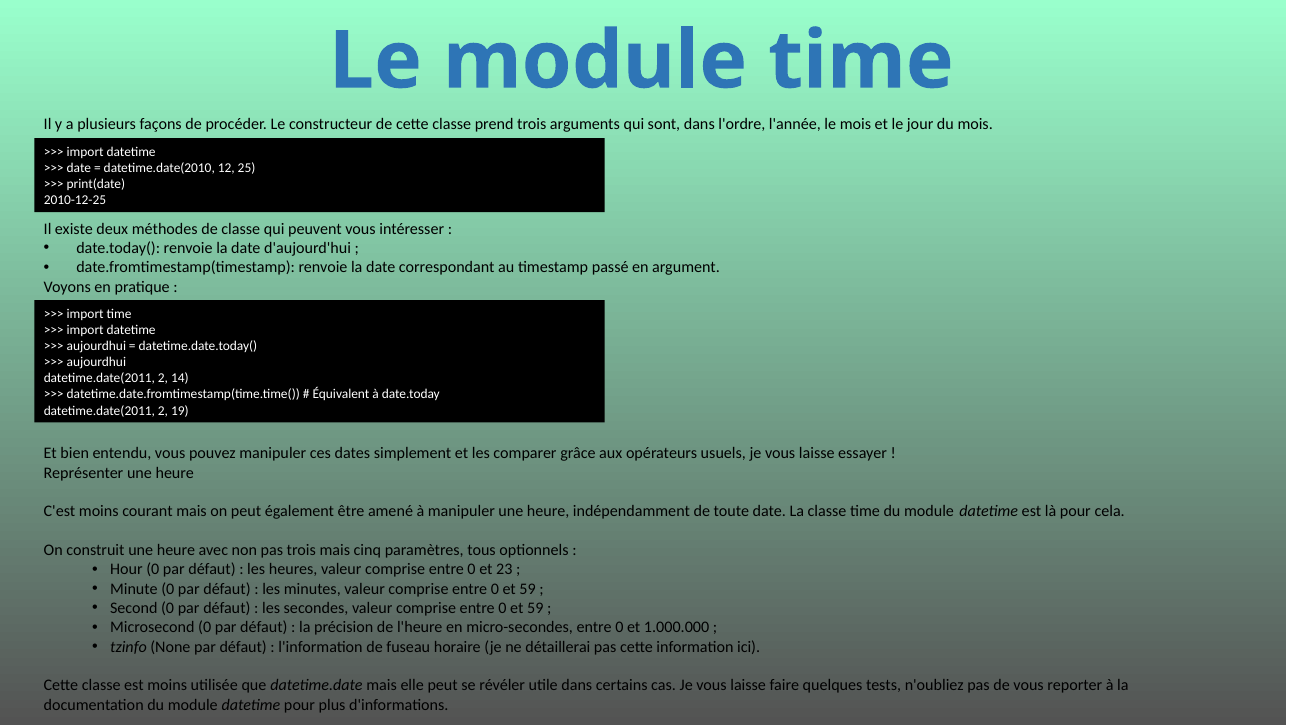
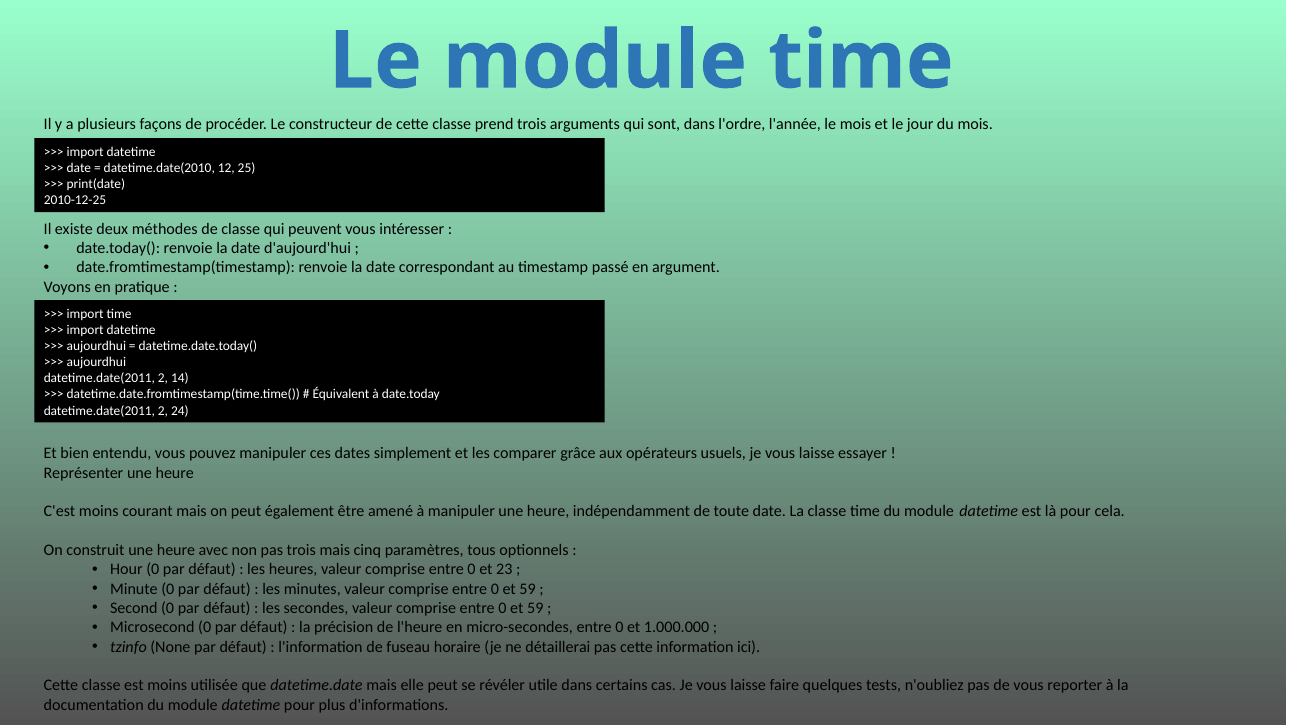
19: 19 -> 24 (180, 411)
